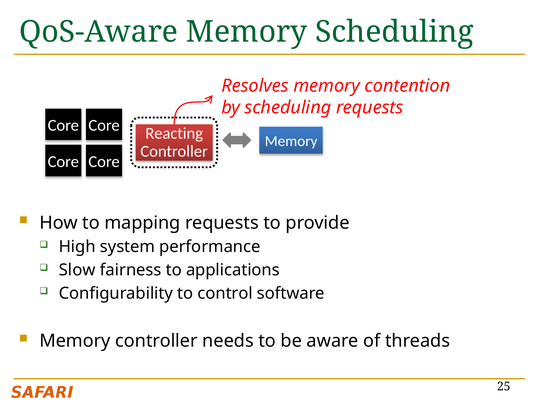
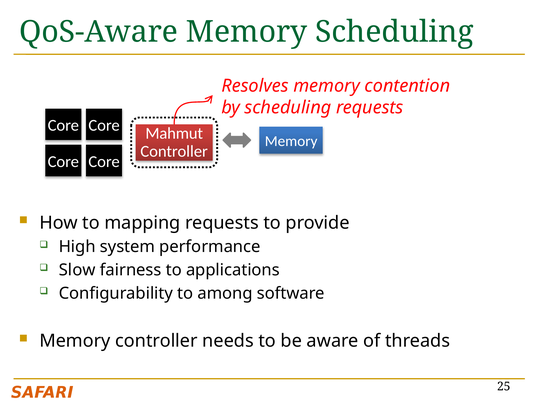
Reacting: Reacting -> Mahmut (174, 133)
control: control -> among (225, 293)
